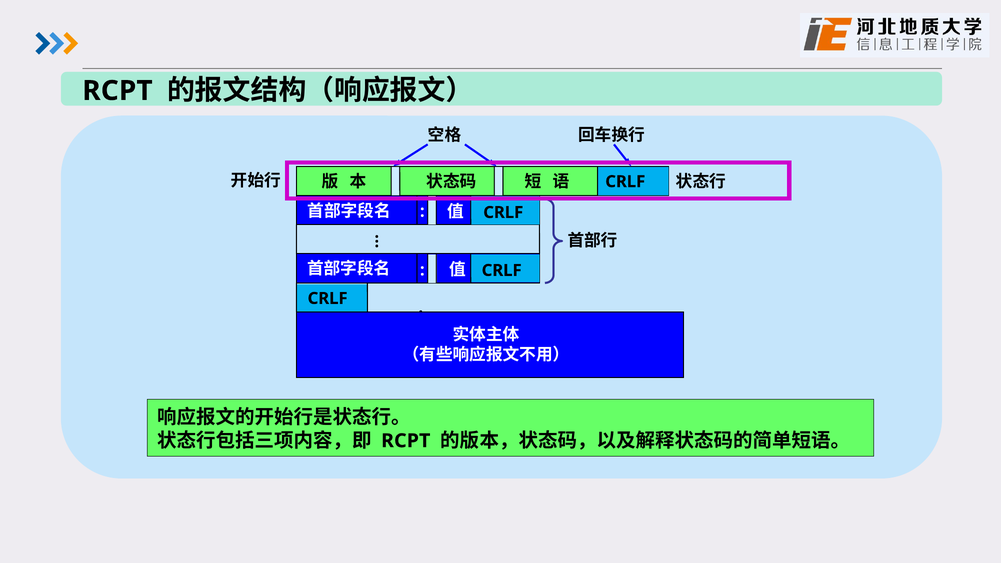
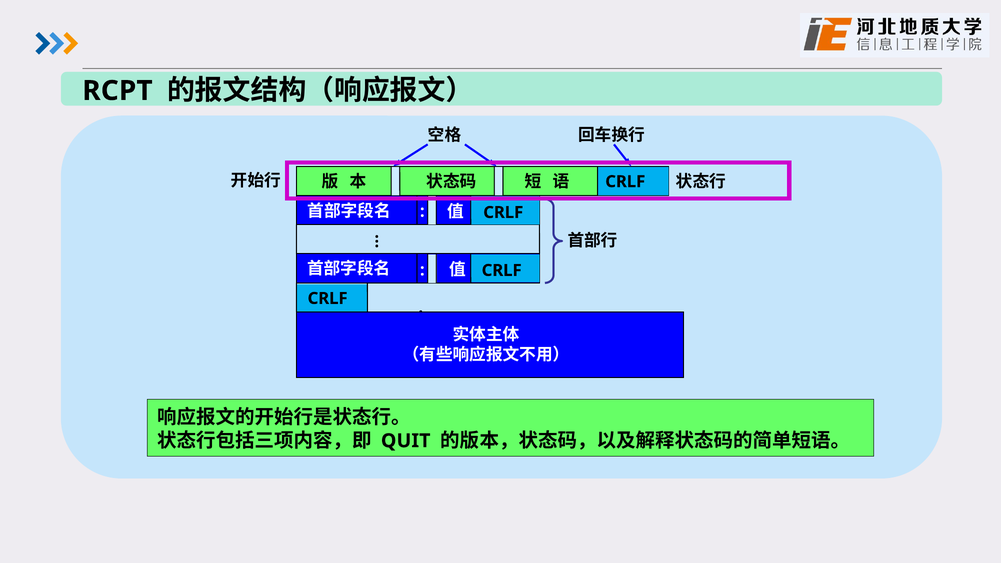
RCPT: RCPT -> QUIT (406, 441)
